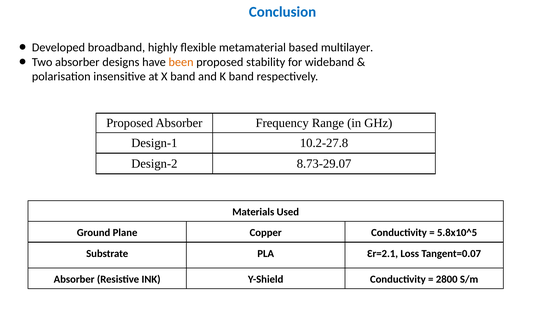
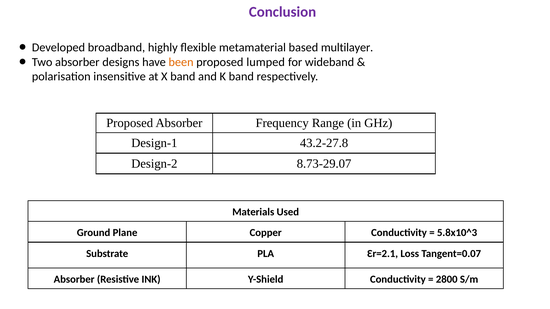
Conclusion colour: blue -> purple (283, 12)
stability: stability -> lumped (266, 62)
10.2-27.8: 10.2-27.8 -> 43.2-27.8 (324, 143)
5.8x10^5: 5.8x10^5 -> 5.8x10^3 (457, 233)
